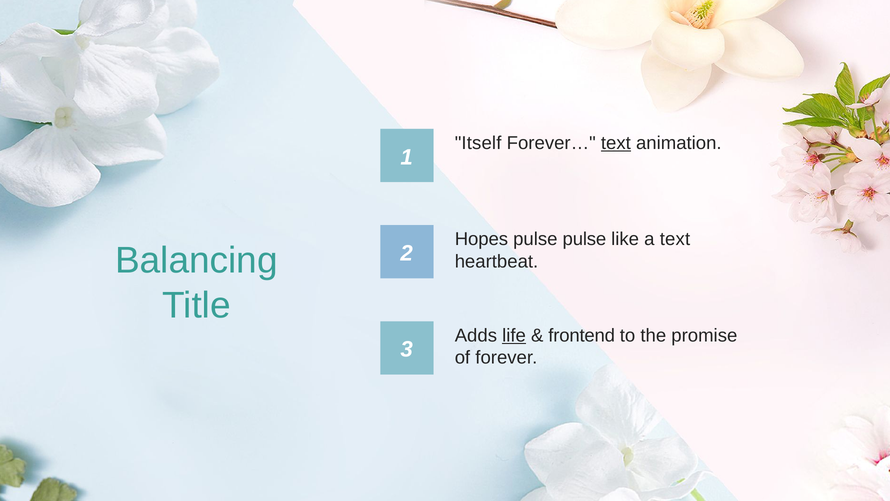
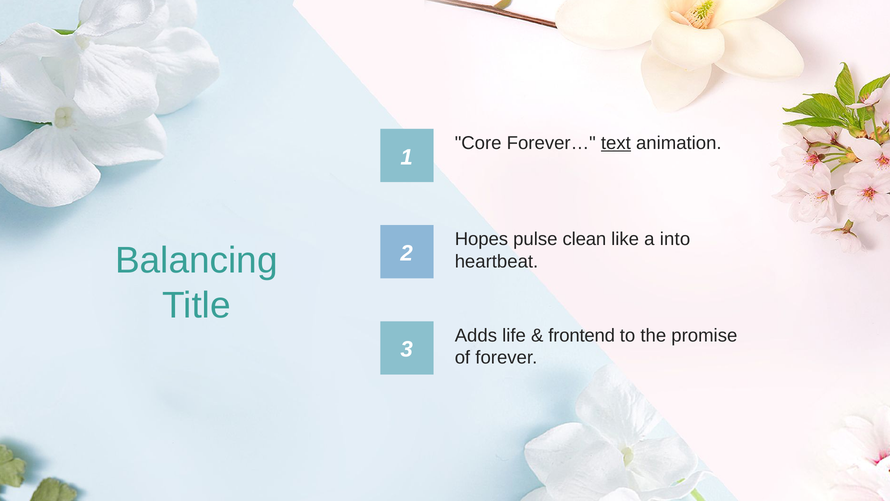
Itself: Itself -> Core (478, 143)
pulse pulse: pulse -> clean (584, 239)
a text: text -> into (675, 239)
life underline: present -> none (514, 335)
